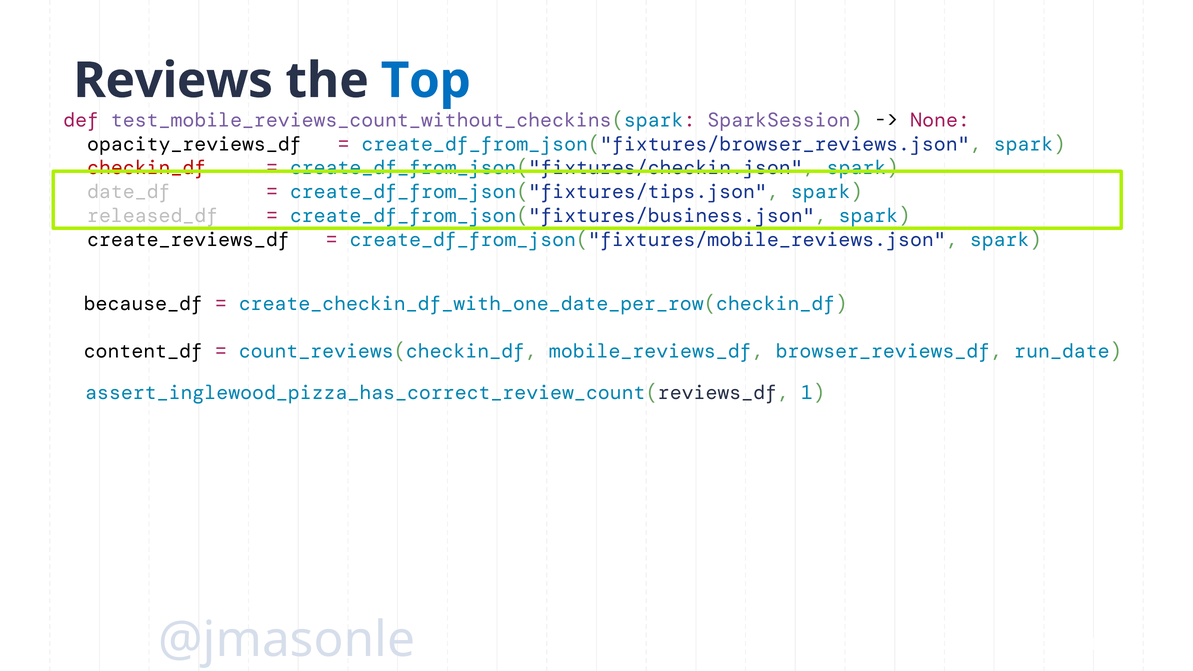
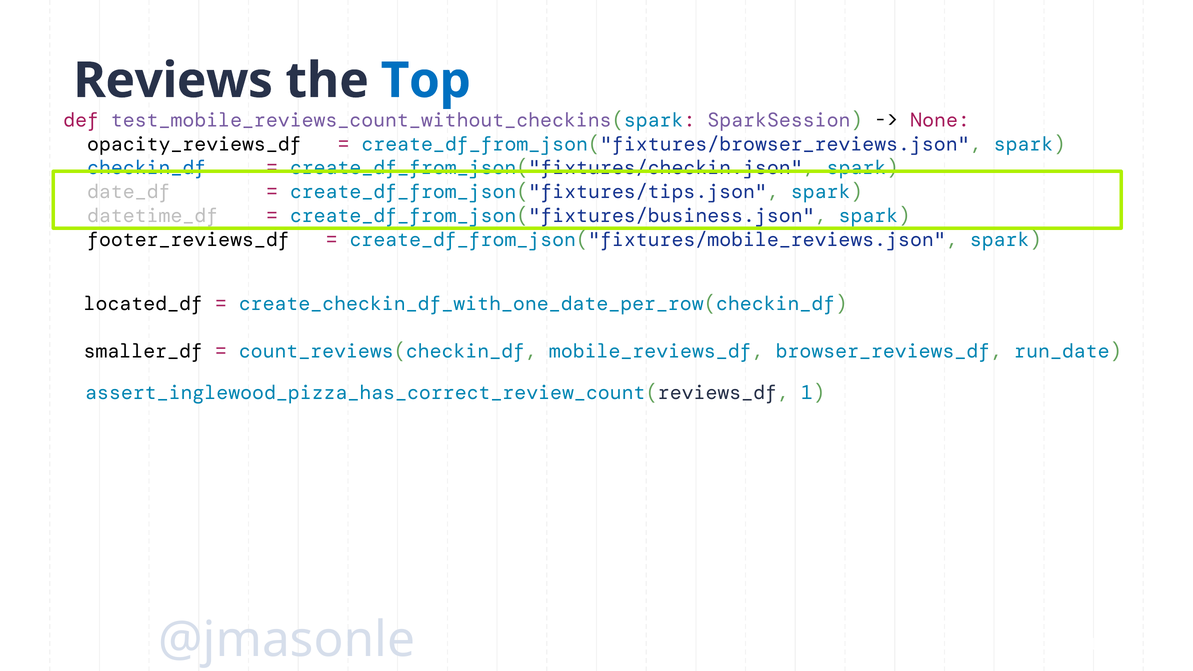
checkin_df colour: red -> blue (147, 168)
released_df: released_df -> datetime_df (153, 216)
create_reviews_df: create_reviews_df -> footer_reviews_df (188, 240)
because_df: because_df -> located_df (143, 304)
content_df: content_df -> smaller_df (143, 351)
